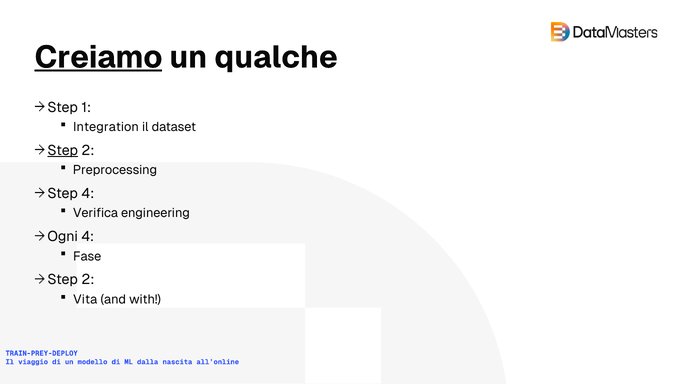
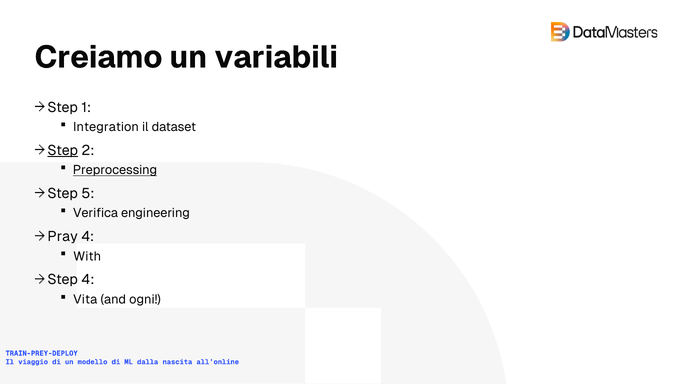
Creiamo underline: present -> none (99, 57)
qualche: qualche -> variabili (276, 57)
Preprocessing underline: none -> present (115, 170)
Step 4: 4 -> 5 (88, 193)
Ogni: Ogni -> Pray (63, 236)
Fase: Fase -> With (87, 256)
2: 2 -> 4 (88, 280)
with: with -> ogni (145, 299)
